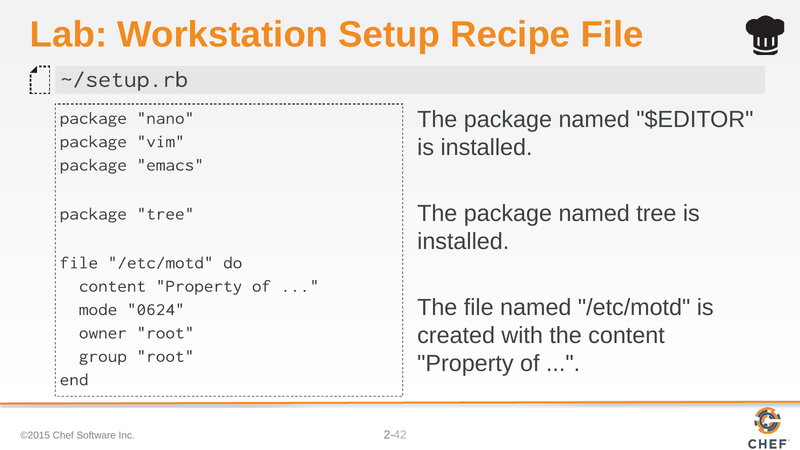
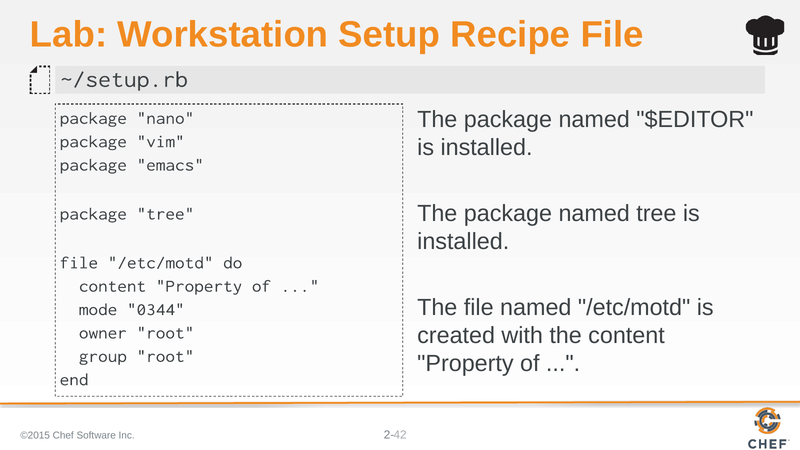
0624: 0624 -> 0344 (156, 309)
